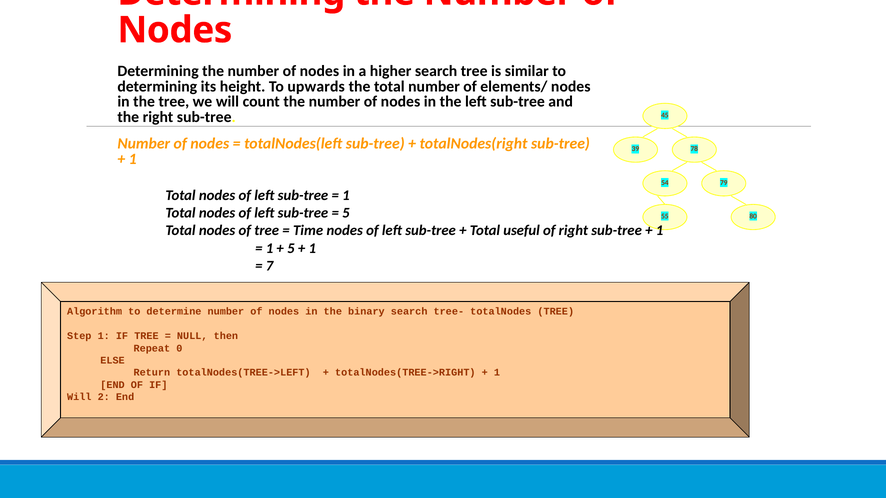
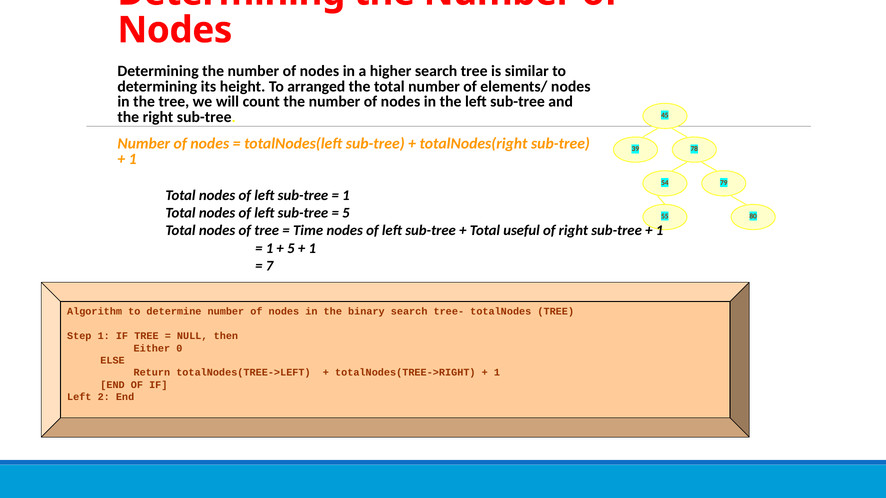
upwards: upwards -> arranged (316, 87)
Repeat: Repeat -> Either (152, 348)
Will: Will -> Left (79, 397)
